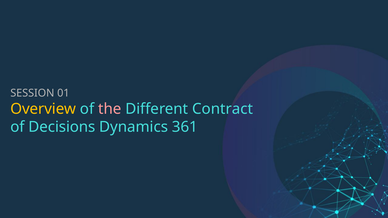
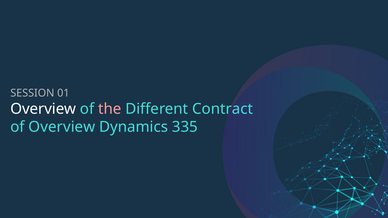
Overview colour: yellow -> white (43, 109)
of Decisions: Decisions -> Overview (62, 127)
361: 361 -> 335 (185, 127)
